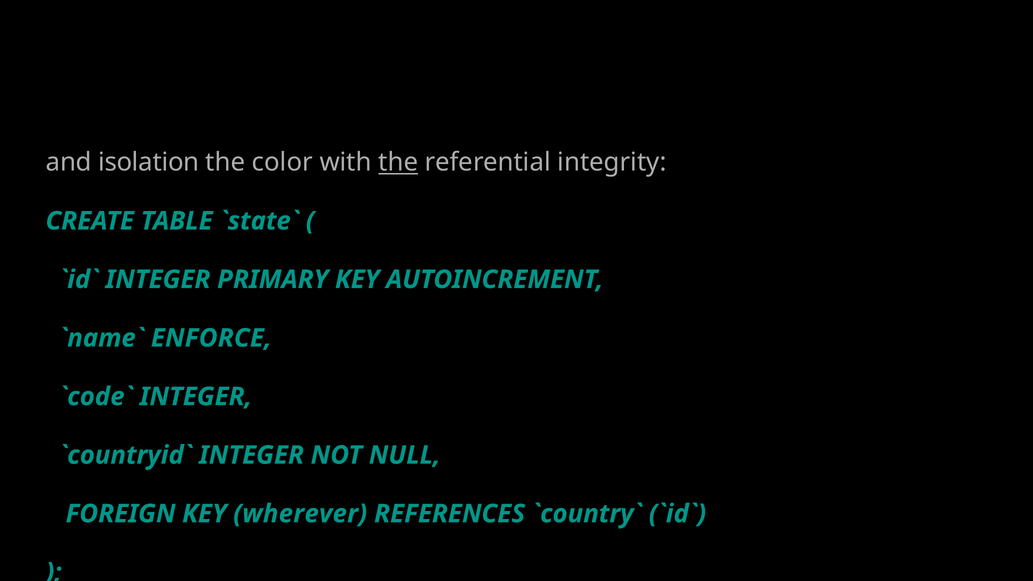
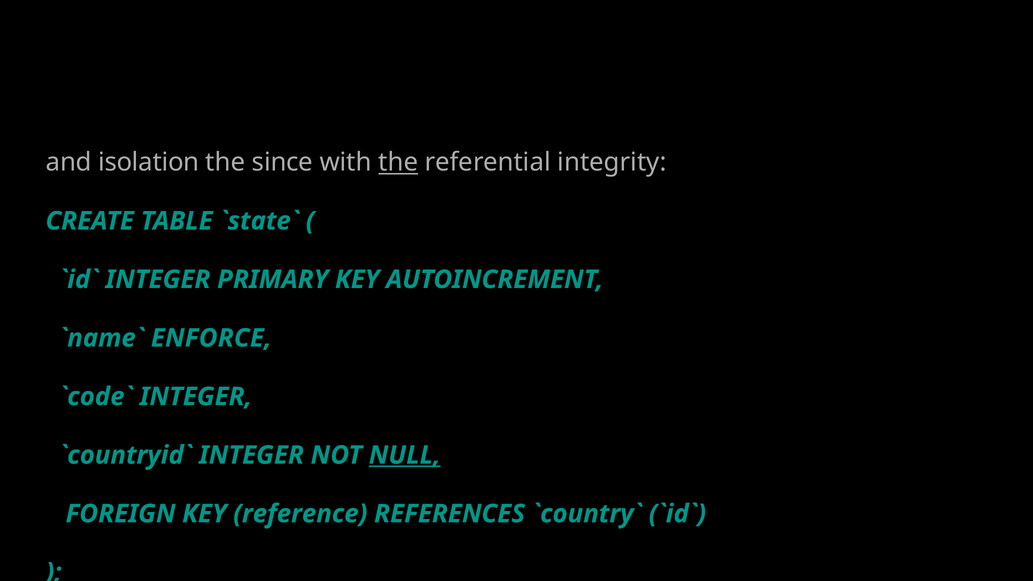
color: color -> since (282, 162)
NULL underline: none -> present (405, 455)
wherever: wherever -> reference (300, 514)
